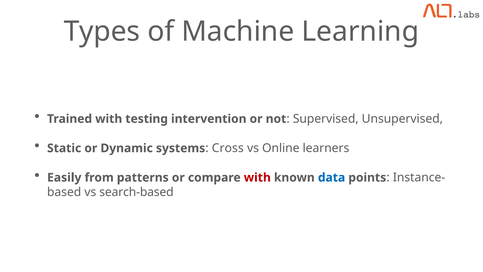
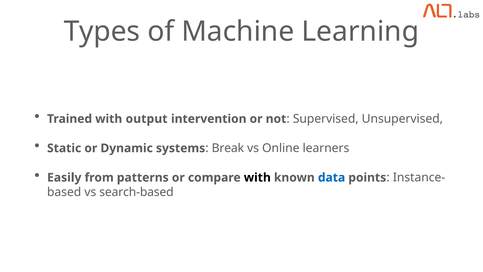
testing: testing -> output (147, 119)
Cross: Cross -> Break (228, 148)
with colour: red -> black (257, 177)
